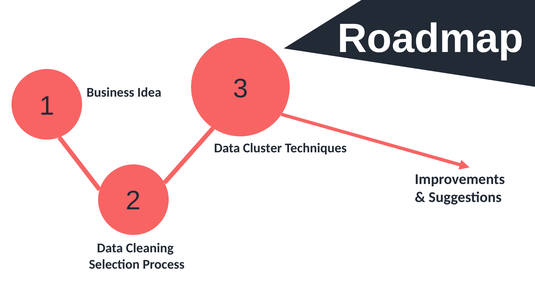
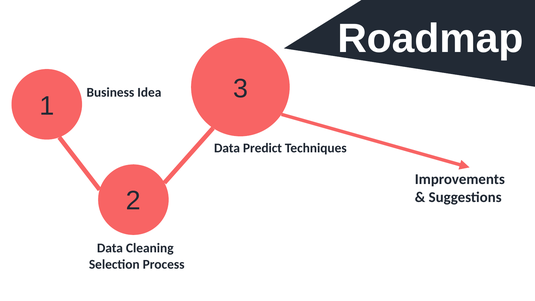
Cluster: Cluster -> Predict (262, 148)
